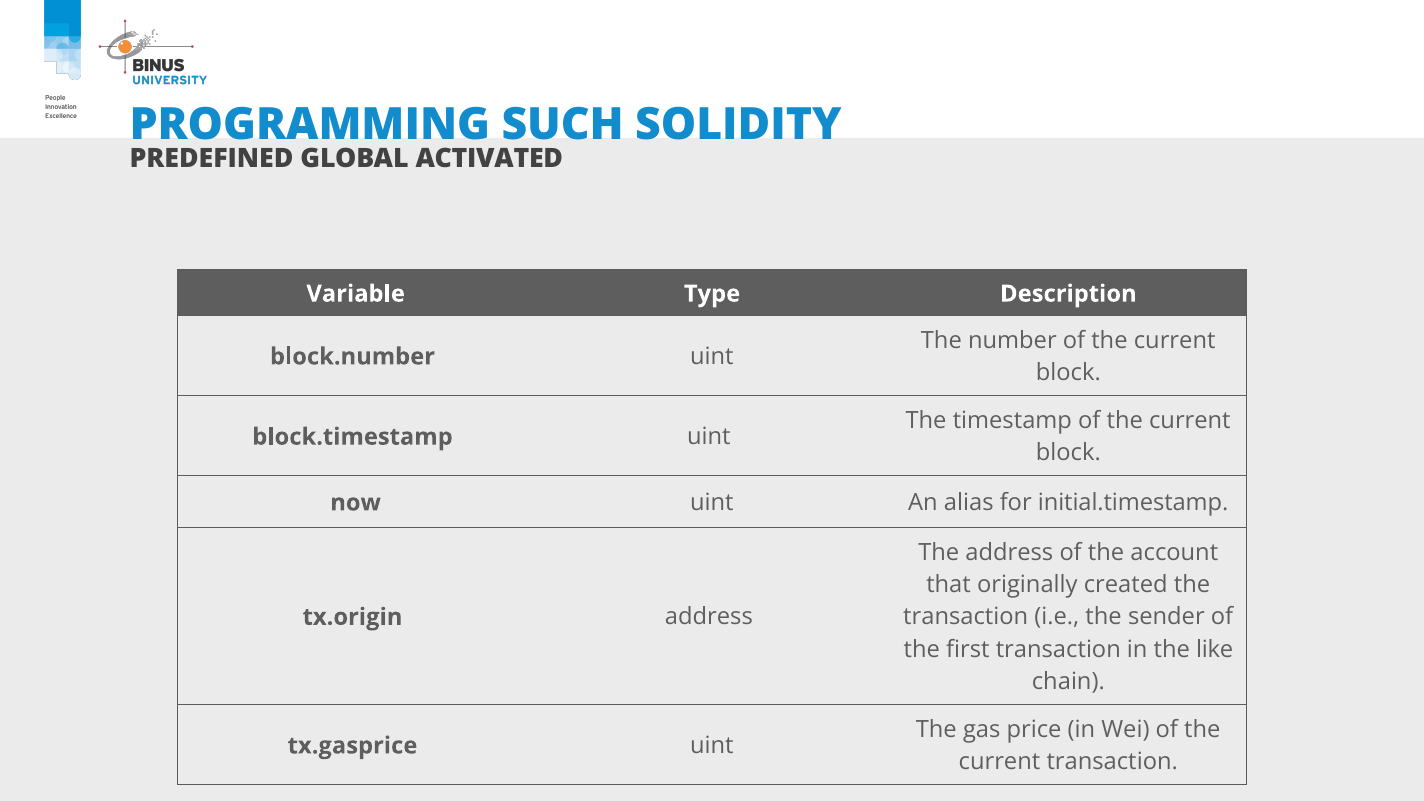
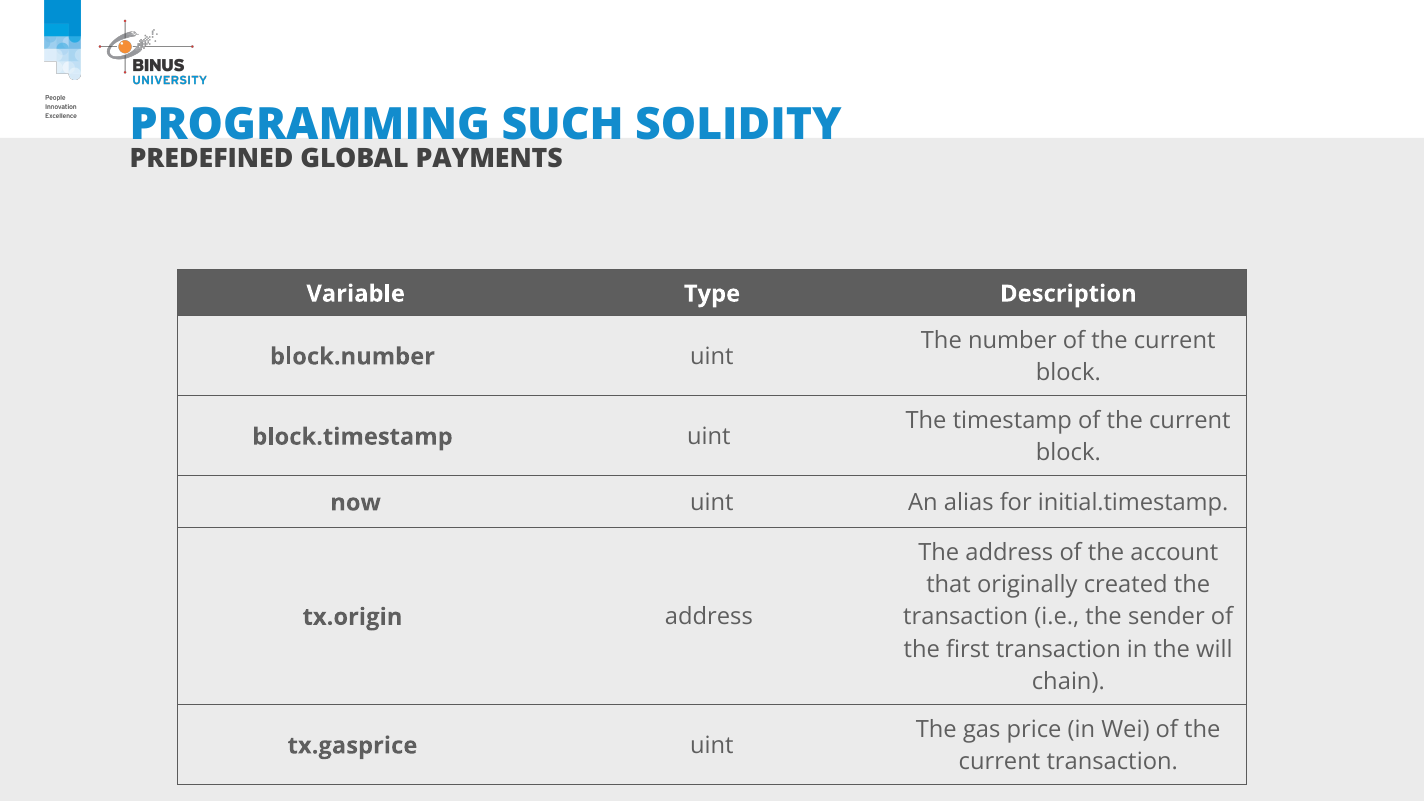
ACTIVATED: ACTIVATED -> PAYMENTS (489, 159)
like: like -> will (1214, 649)
